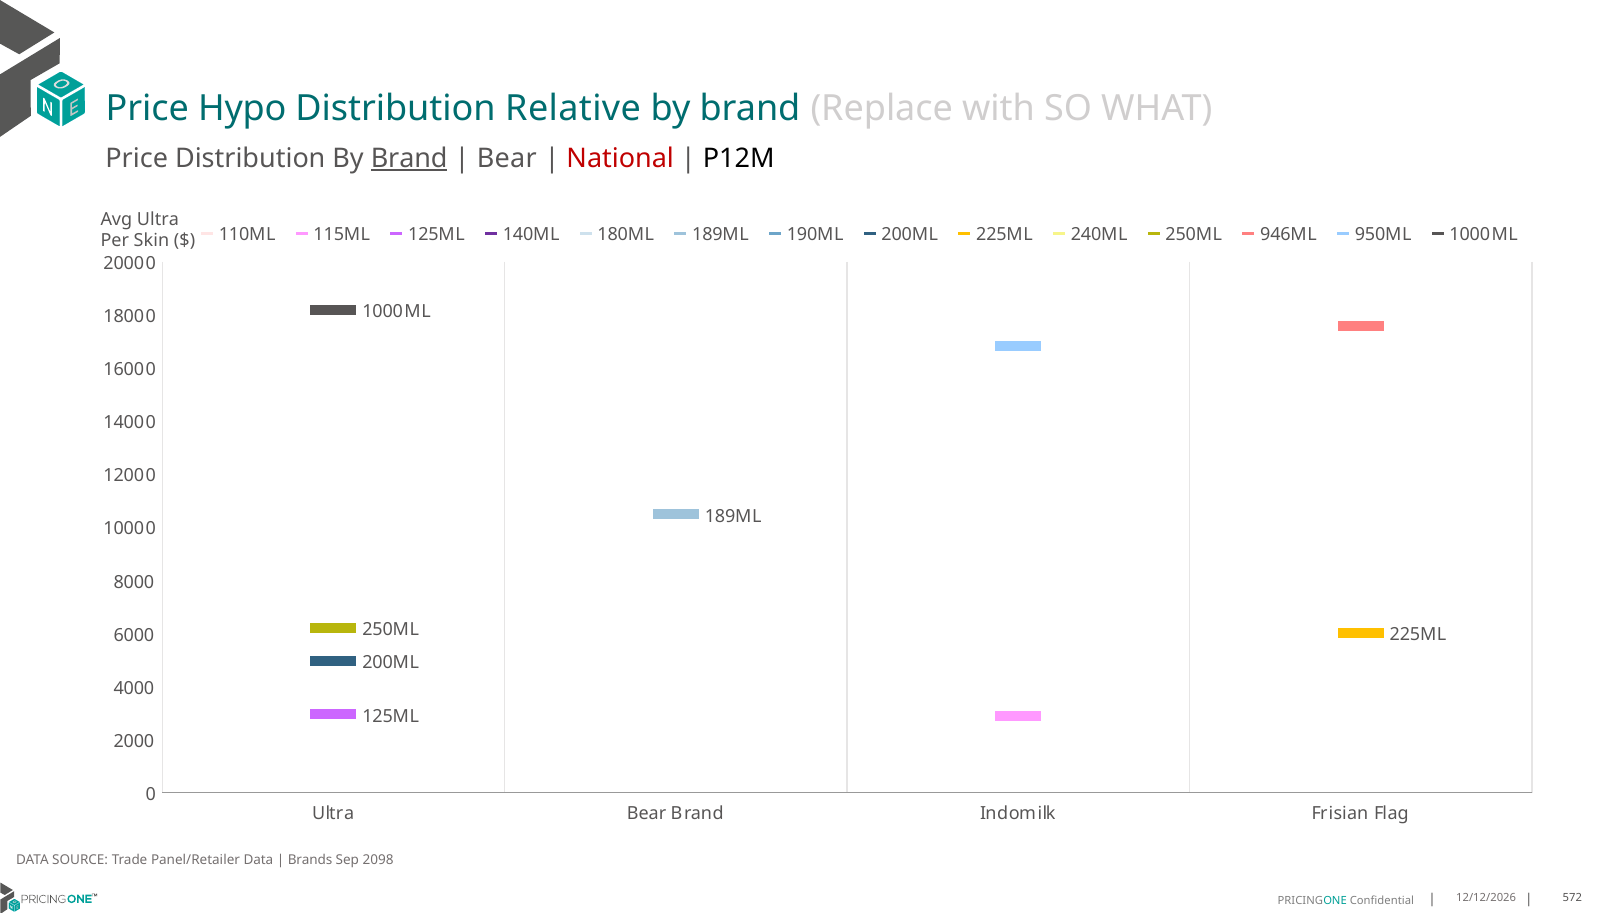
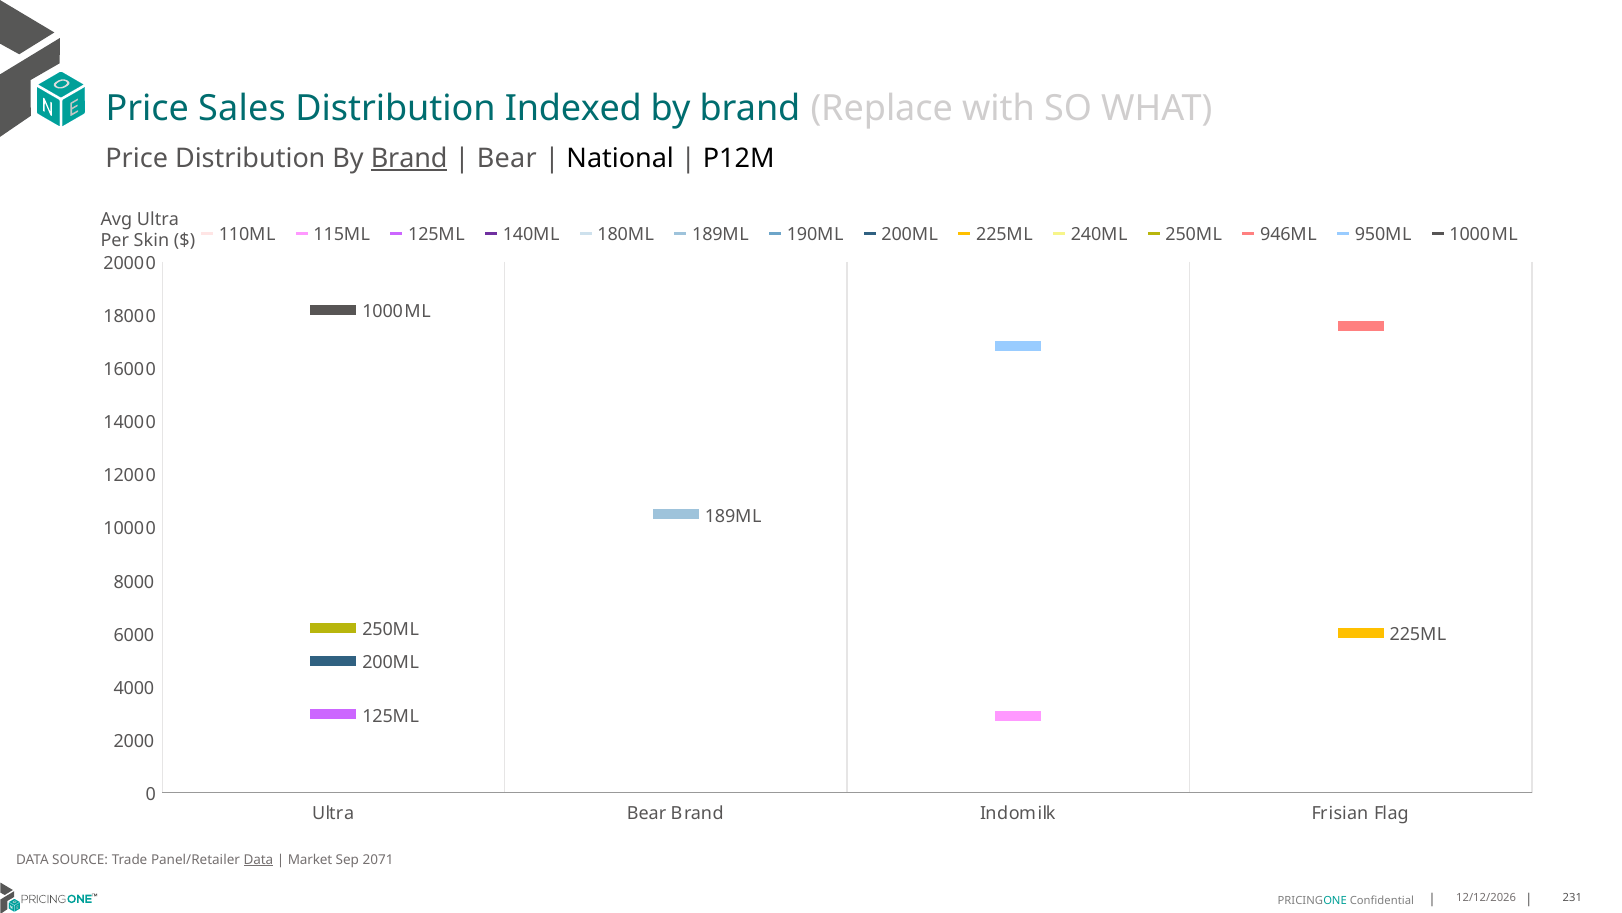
Hypo: Hypo -> Sales (242, 109)
Relative: Relative -> Indexed (573, 109)
National colour: red -> black (620, 158)
Data underline: none -> present (258, 859)
Brands: Brands -> Market (310, 859)
2098: 2098 -> 2071 (378, 859)
572: 572 -> 231 (1572, 897)
